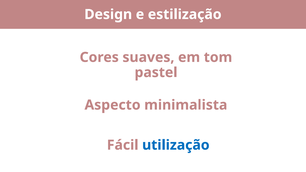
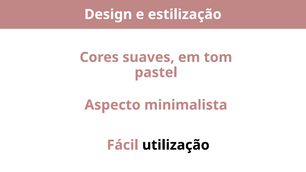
utilização colour: blue -> black (176, 145)
